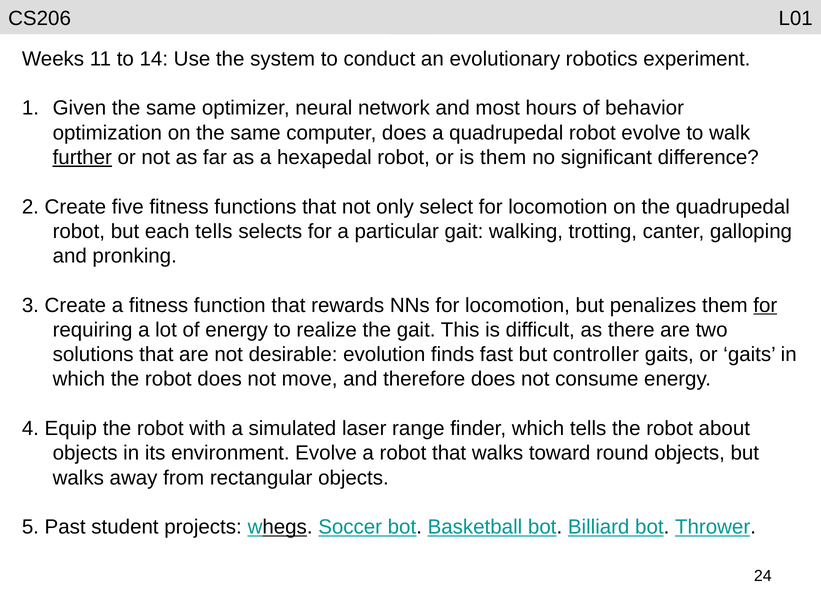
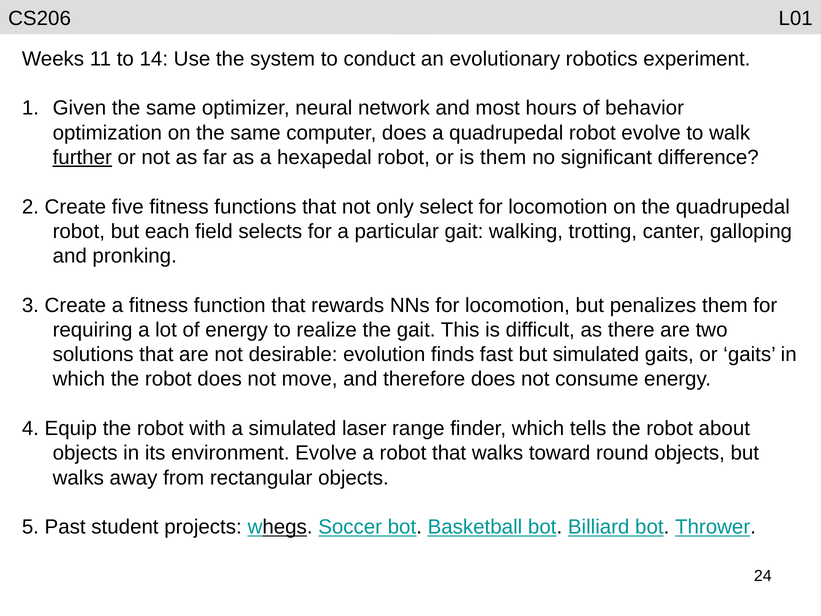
each tells: tells -> field (214, 231)
for underline: present -> none (765, 305)
but controller: controller -> simulated (596, 354)
